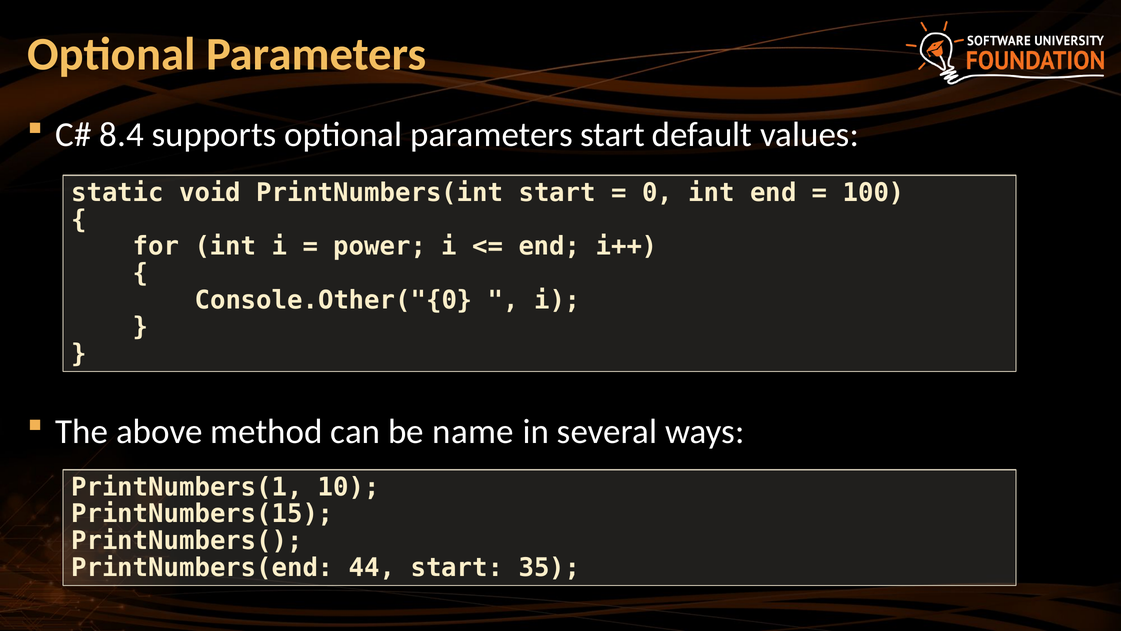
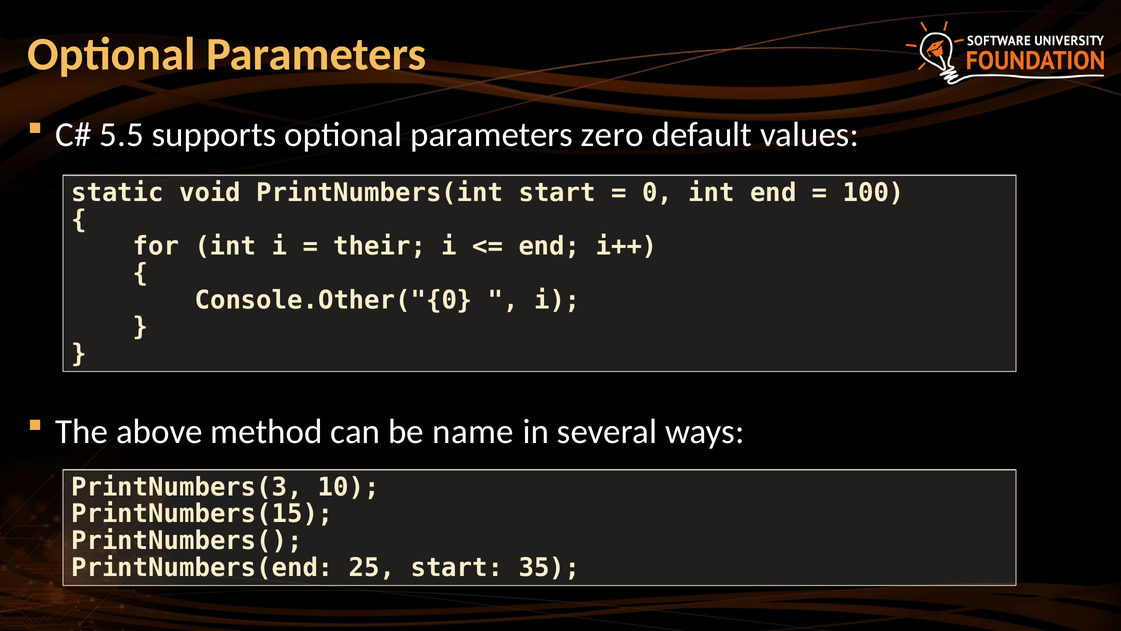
8.4: 8.4 -> 5.5 (122, 135)
parameters start: start -> zero (612, 135)
power: power -> their (380, 246)
PrintNumbers(1: PrintNumbers(1 -> PrintNumbers(3 (187, 487)
44: 44 -> 25 (372, 567)
